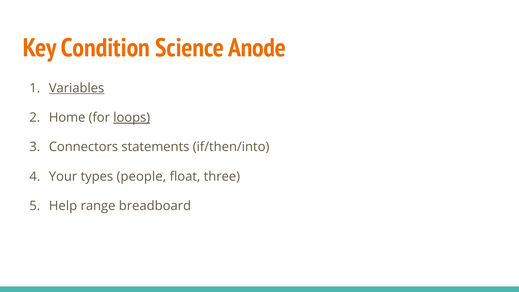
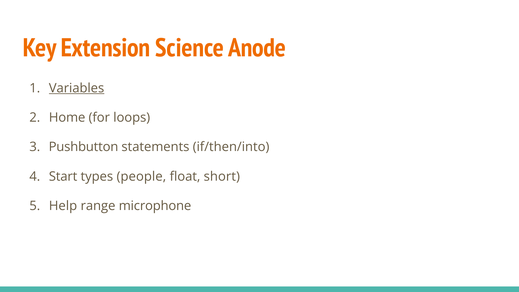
Condition: Condition -> Extension (105, 48)
loops underline: present -> none (132, 118)
Connectors: Connectors -> Pushbutton (84, 147)
Your: Your -> Start (63, 176)
three: three -> short (222, 176)
breadboard: breadboard -> microphone (155, 206)
